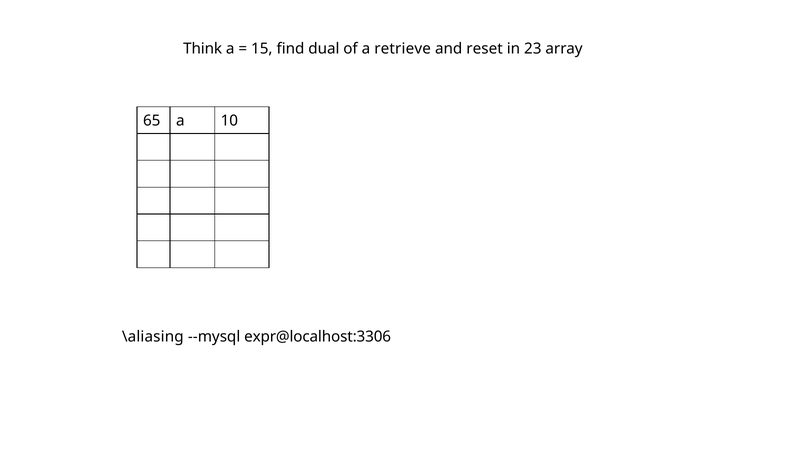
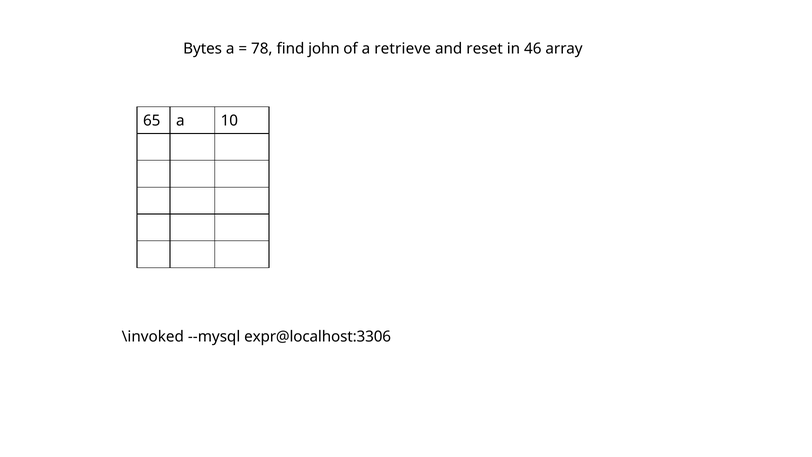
Think: Think -> Bytes (203, 49)
15: 15 -> 78 (262, 49)
dual: dual -> john (324, 49)
23: 23 -> 46 (533, 49)
\aliasing: \aliasing -> \invoked (153, 337)
